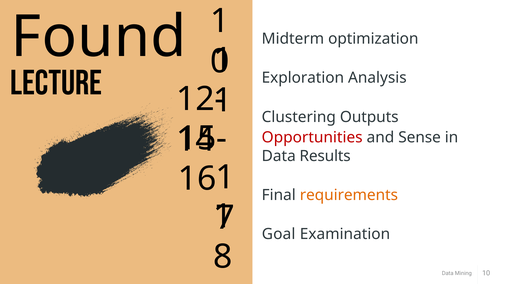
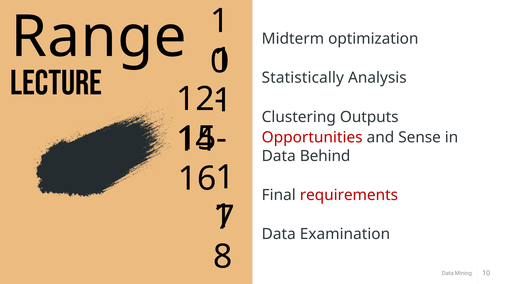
Found: Found -> Range (99, 37)
Exploration: Exploration -> Statistically (303, 78)
Results: Results -> Behind (325, 156)
requirements colour: orange -> red (349, 195)
Goal: Goal -> Data (279, 234)
